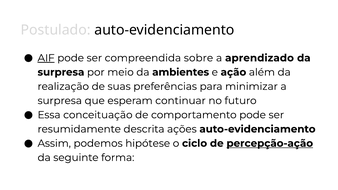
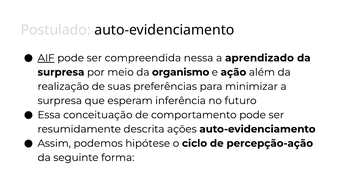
sobre: sobre -> nessa (199, 58)
ambientes: ambientes -> organismo (181, 72)
continuar: continuar -> inferência (181, 101)
percepção-ação underline: present -> none (270, 143)
